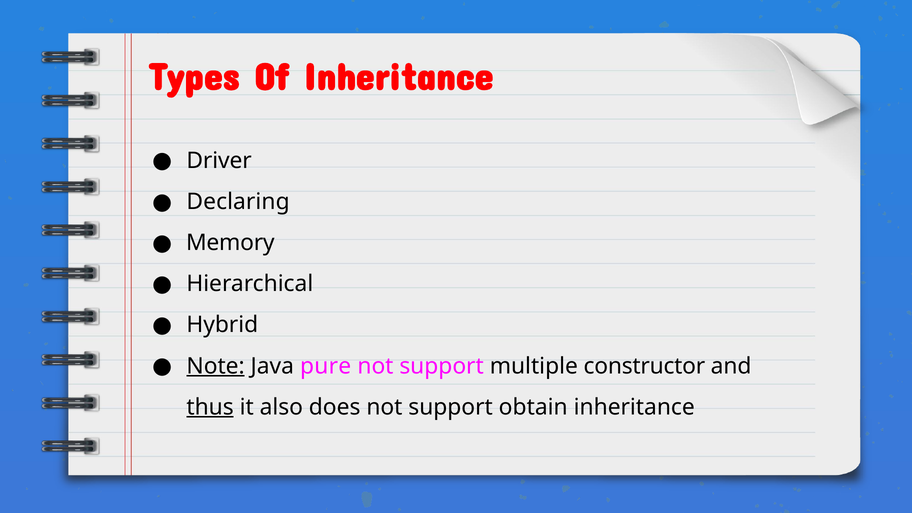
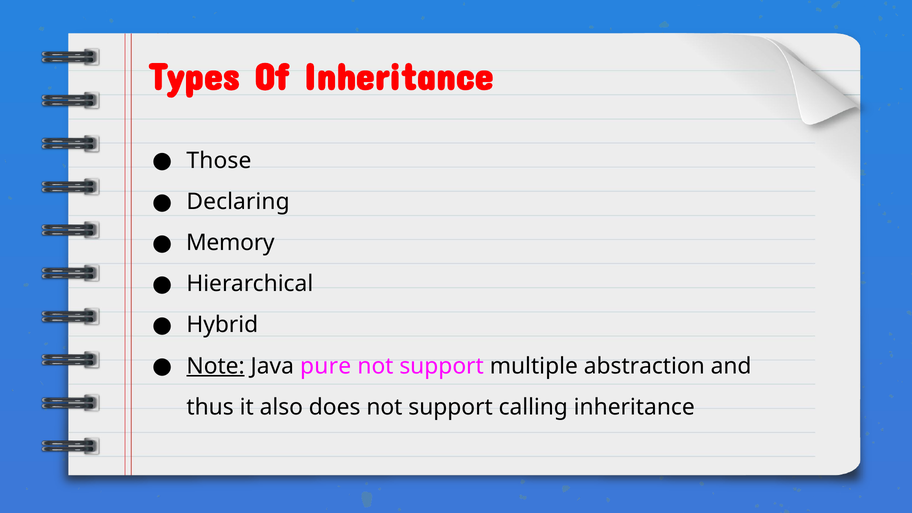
Driver: Driver -> Those (219, 161)
constructor: constructor -> abstraction (644, 366)
thus underline: present -> none (210, 407)
obtain: obtain -> calling (533, 407)
